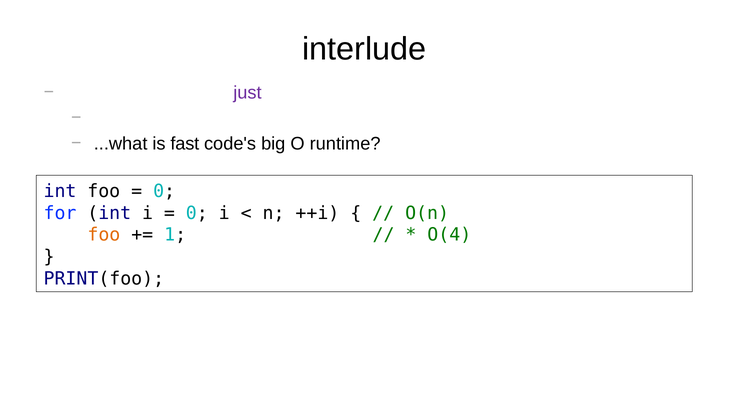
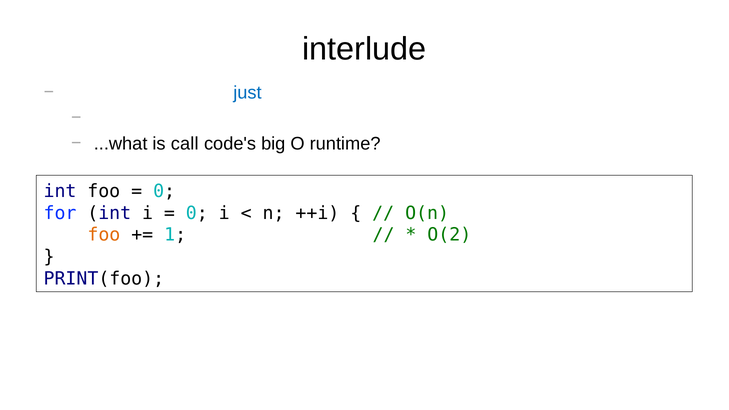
just colour: purple -> blue (247, 93)
fast: fast -> call (185, 144)
O(4: O(4 -> O(2 (449, 235)
